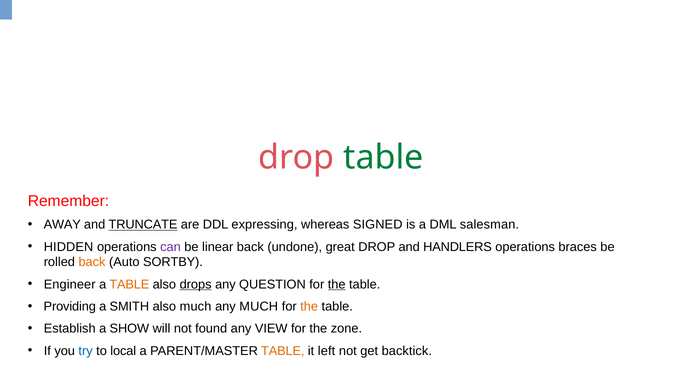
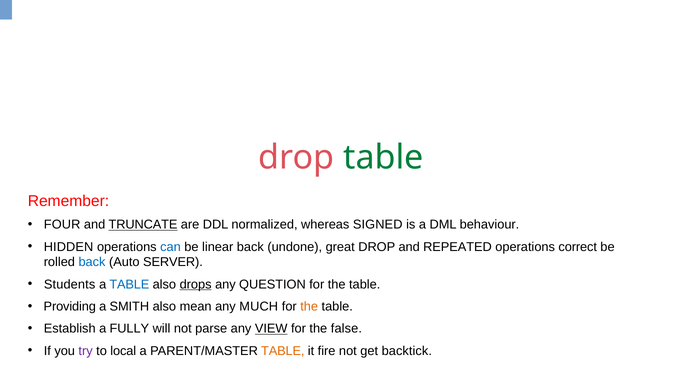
AWAY: AWAY -> FOUR (62, 224)
expressing: expressing -> normalized (265, 224)
salesman: salesman -> behaviour (489, 224)
can colour: purple -> blue (170, 247)
HANDLERS: HANDLERS -> REPEATED (457, 247)
braces: braces -> correct (578, 247)
back colour: orange -> blue (92, 262)
SORTBY: SORTBY -> SERVER (173, 262)
Engineer: Engineer -> Students (70, 284)
TABLE colour: orange -> blue (129, 284)
the underline: present -> none (337, 284)
also much: much -> mean (196, 306)
SHOW: SHOW -> FULLY (129, 328)
found: found -> parse (211, 328)
VIEW underline: none -> present (271, 328)
zone: zone -> false (346, 328)
try colour: blue -> purple (86, 351)
left: left -> fire (327, 351)
